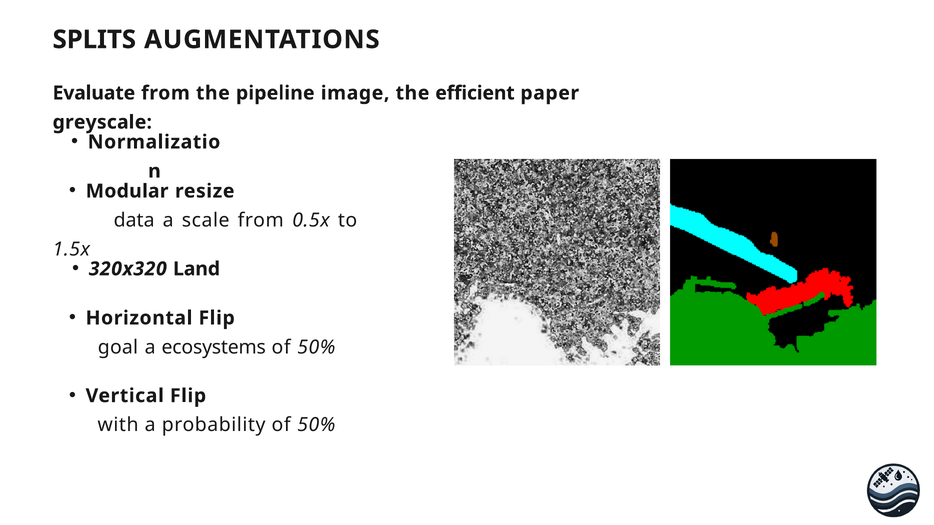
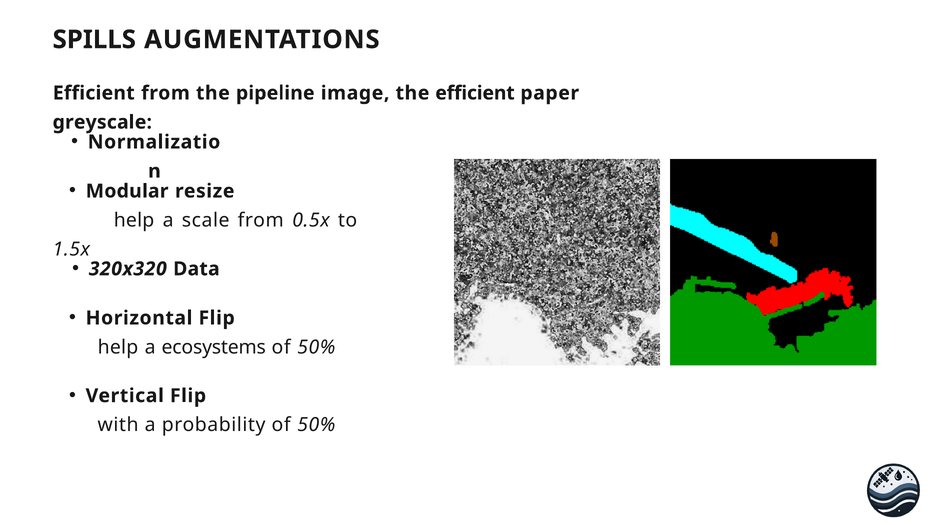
SPLITS: SPLITS -> SPILLS (94, 40)
Evaluate: Evaluate -> Efficient (94, 93)
data: data -> help (134, 220)
Land: Land -> Data (196, 269)
goal: goal -> help (118, 347)
